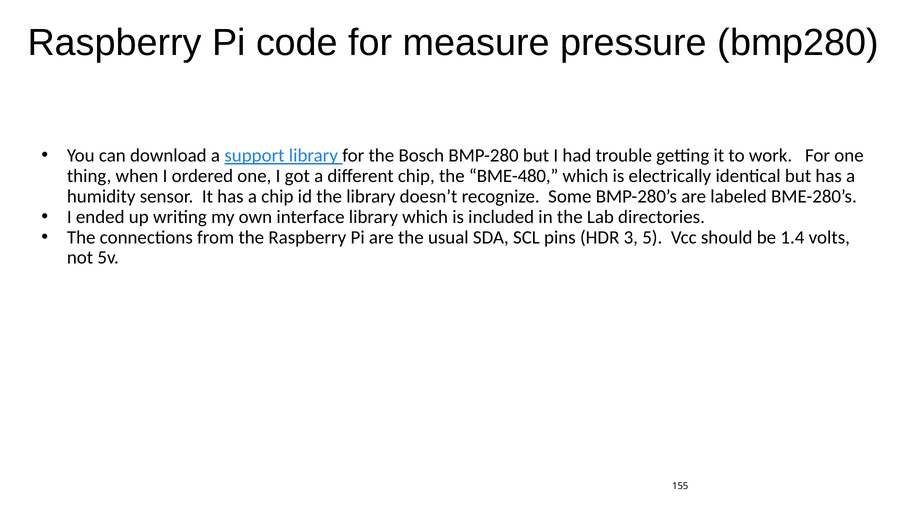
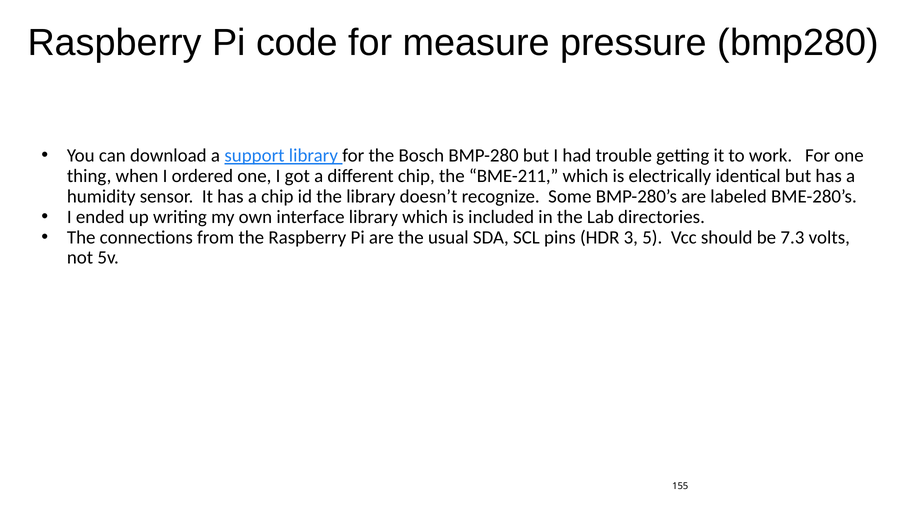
BME-480: BME-480 -> BME-211 (514, 176)
1.4: 1.4 -> 7.3 (792, 237)
